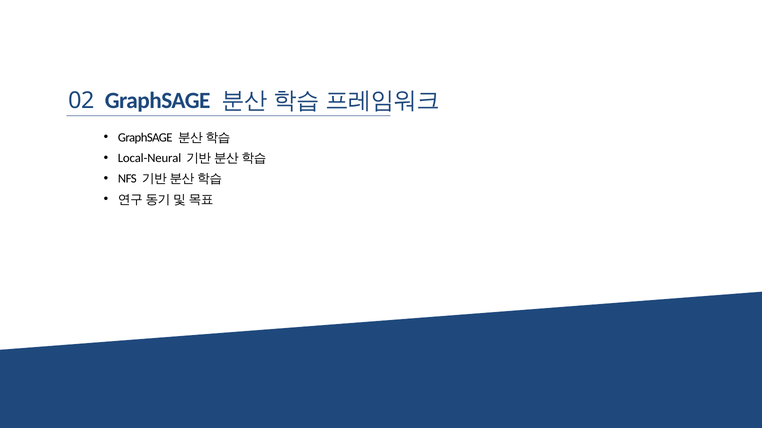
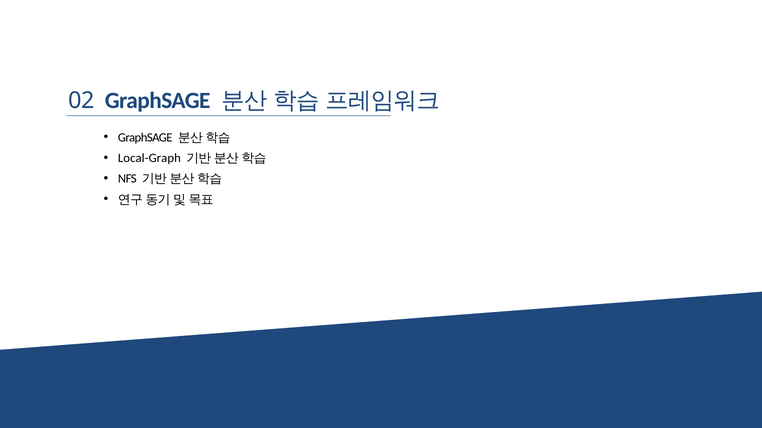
Local-Neural: Local-Neural -> Local-Graph (149, 158)
